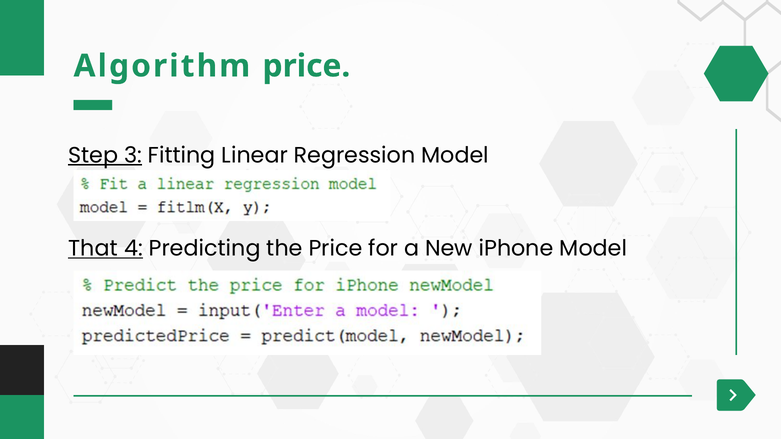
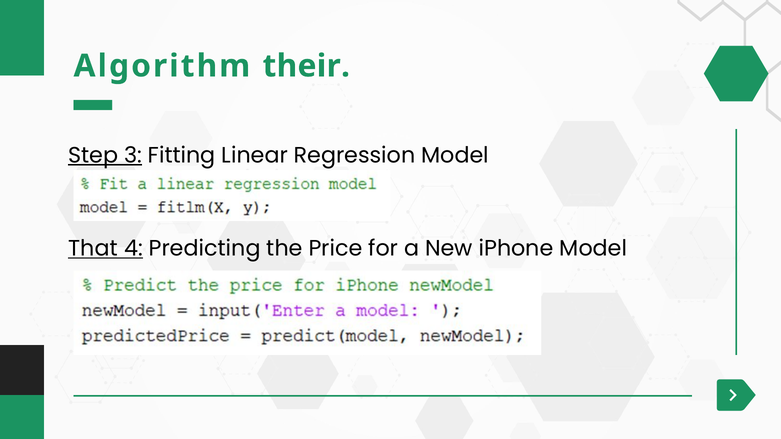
Algorithm price: price -> their (306, 66)
